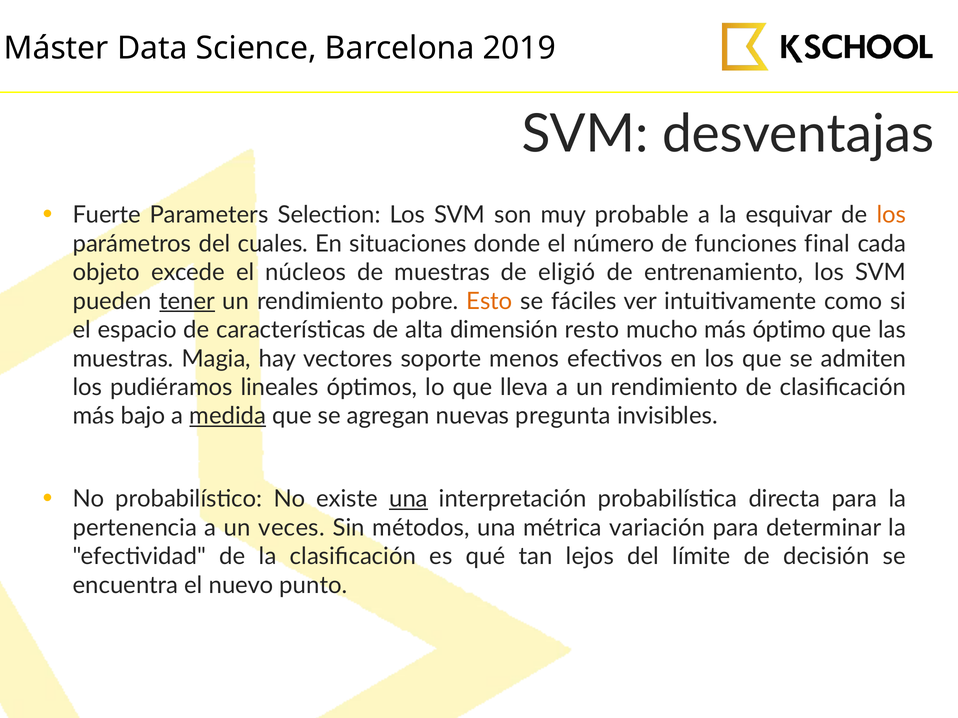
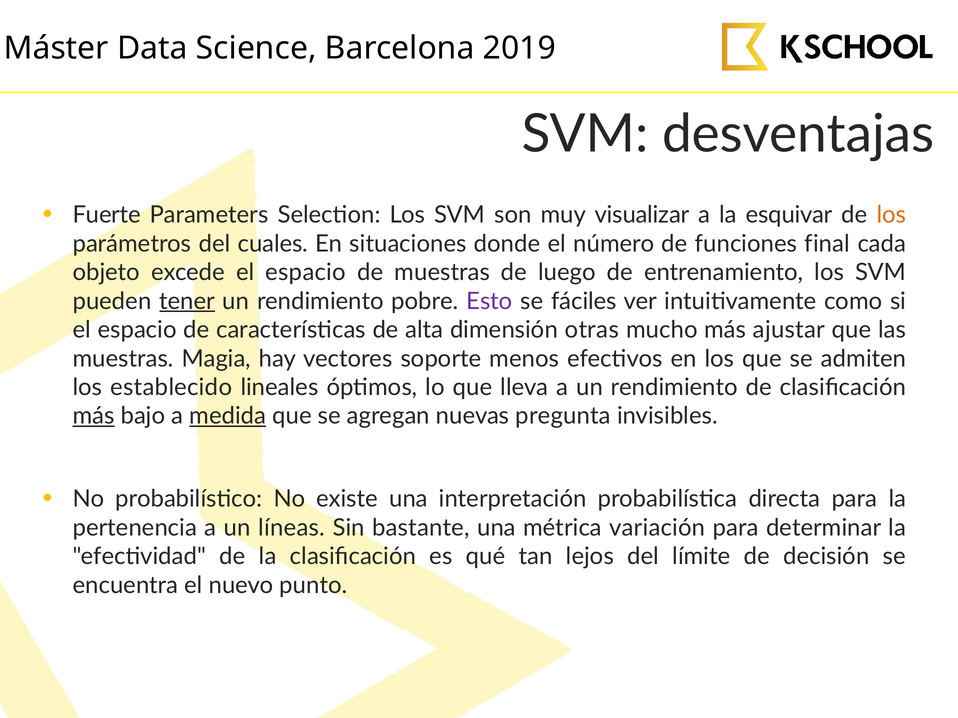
probable: probable -> visualizar (642, 215)
excede el núcleos: núcleos -> espacio (306, 273)
eligió: eligió -> luego (567, 273)
Esto colour: orange -> purple (489, 301)
resto: resto -> otras (592, 330)
óptimo: óptimo -> ajustar (789, 330)
pudiéramos: pudiéramos -> establecido (171, 388)
más underline: none -> present (94, 416)
una underline: present -> none (409, 499)
veces: veces -> líneas (292, 528)
métodos: métodos -> bastante (421, 528)
